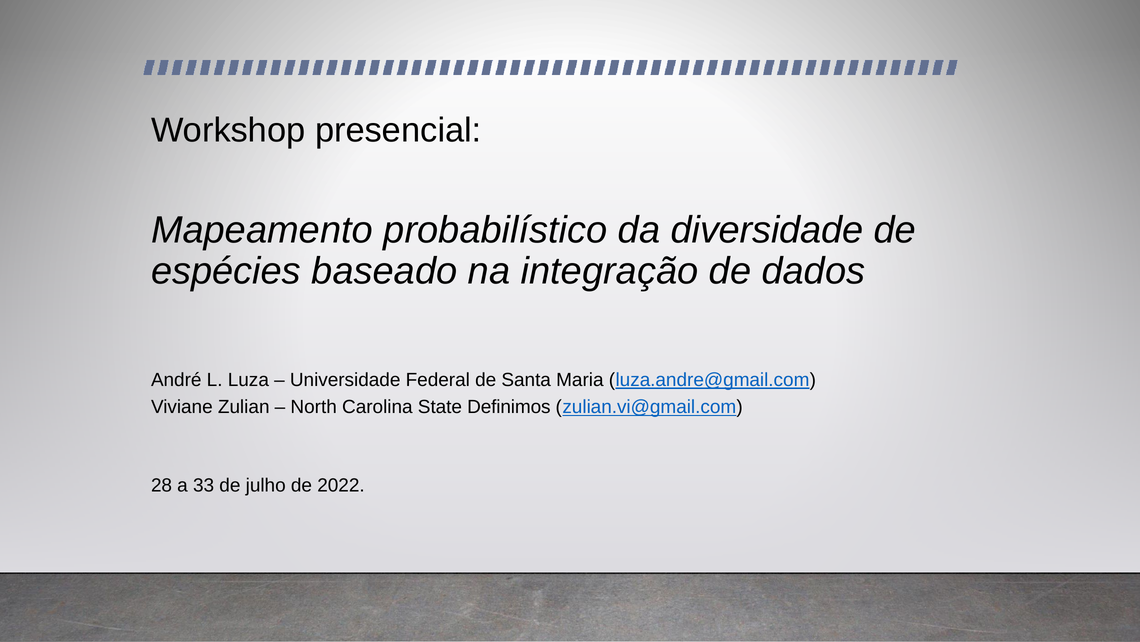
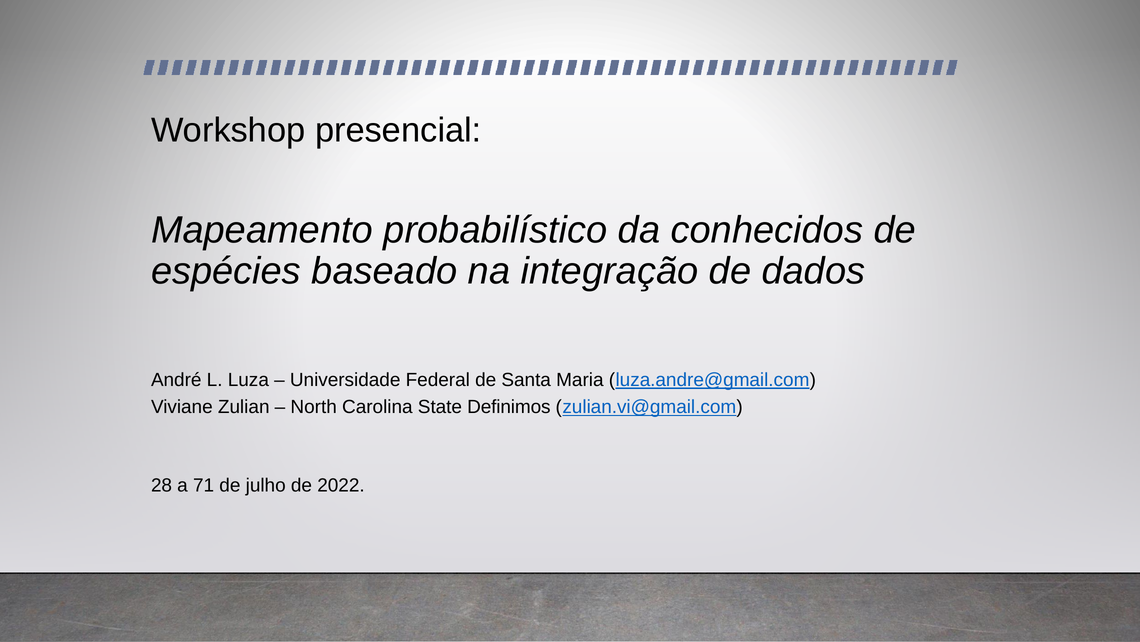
diversidade: diversidade -> conhecidos (767, 230)
33: 33 -> 71 (204, 485)
